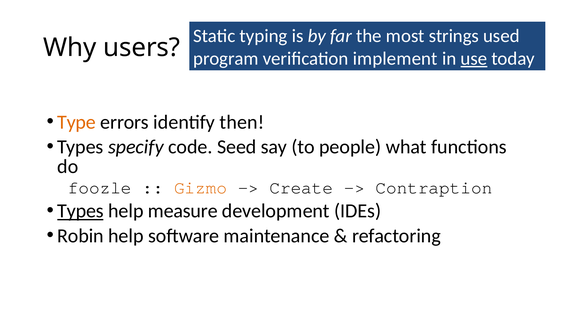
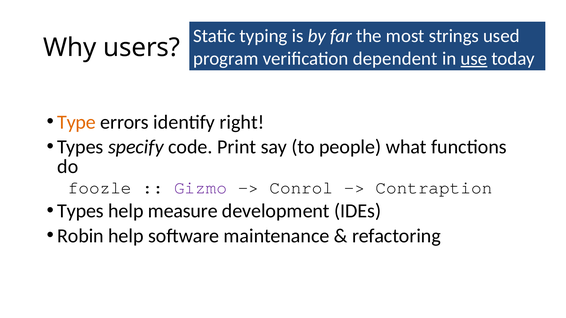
implement: implement -> dependent (395, 59)
then: then -> right (242, 122)
Seed: Seed -> Print (237, 147)
Gizmo colour: orange -> purple (201, 188)
Create: Create -> Conrol (301, 188)
Types underline: present -> none (80, 211)
